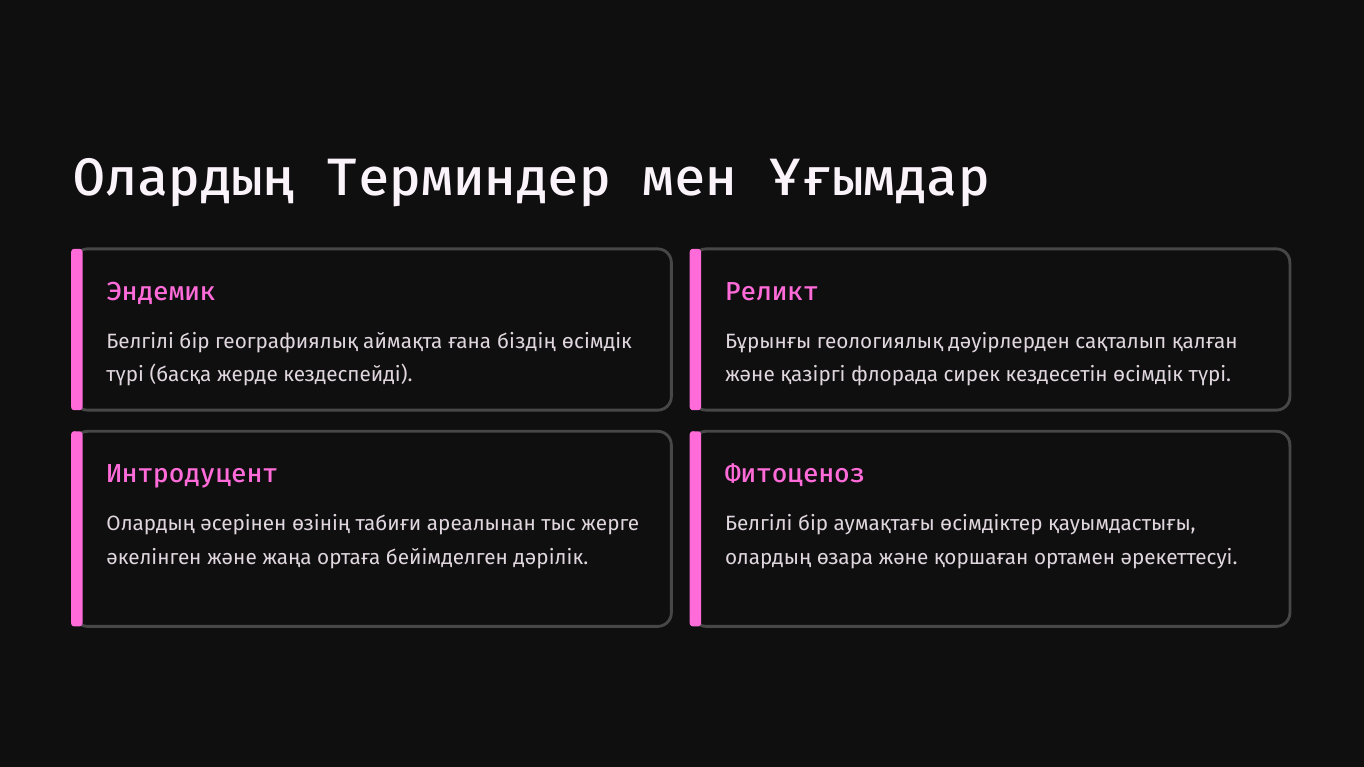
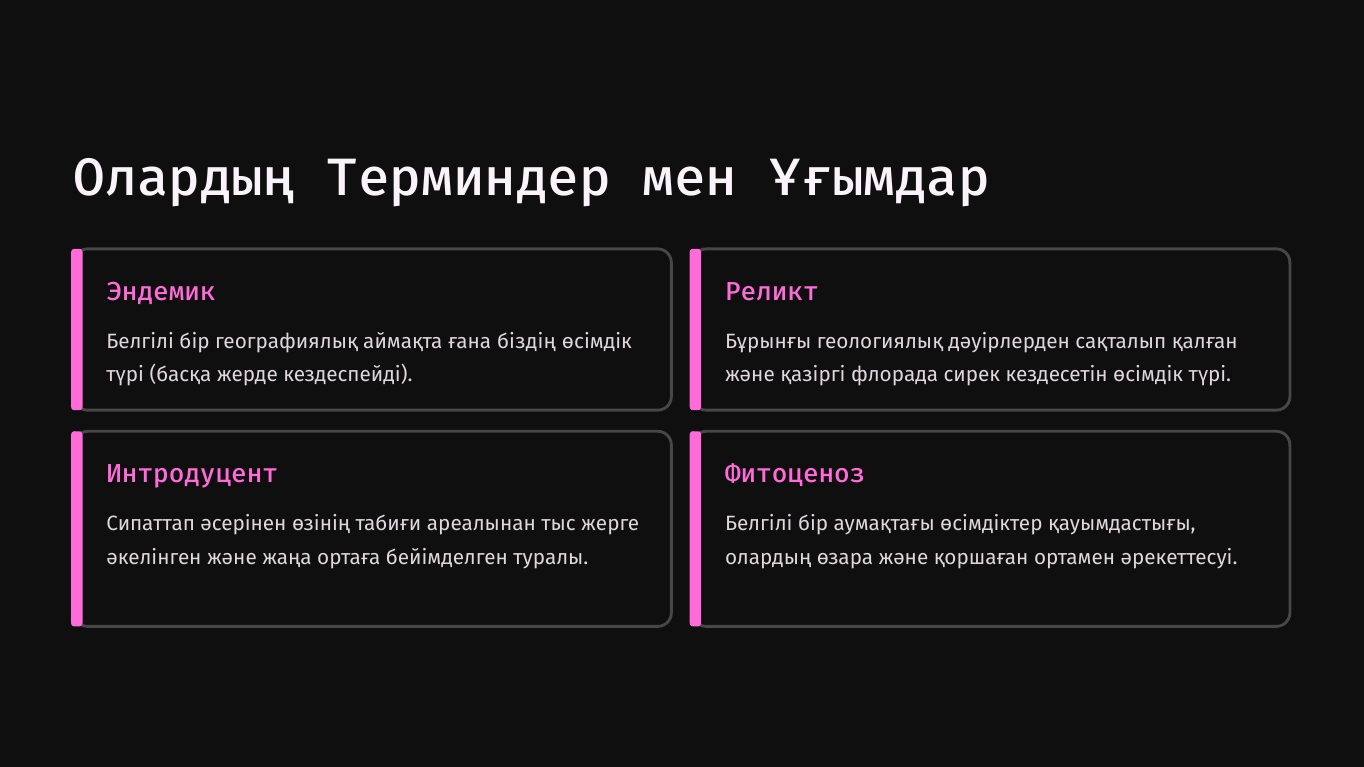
Олардың: Олардың -> Сипаттап (151, 524)
дәрілік: дәрілік -> туралы (551, 558)
